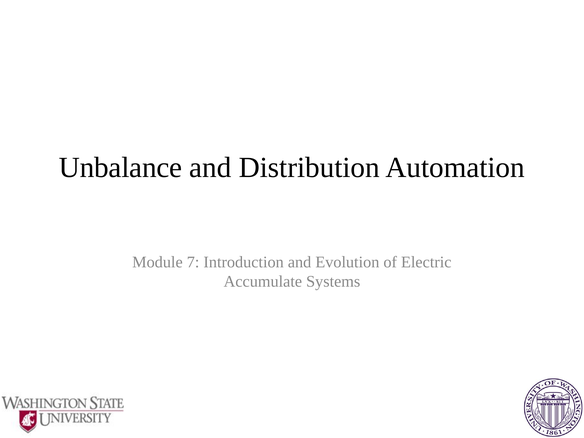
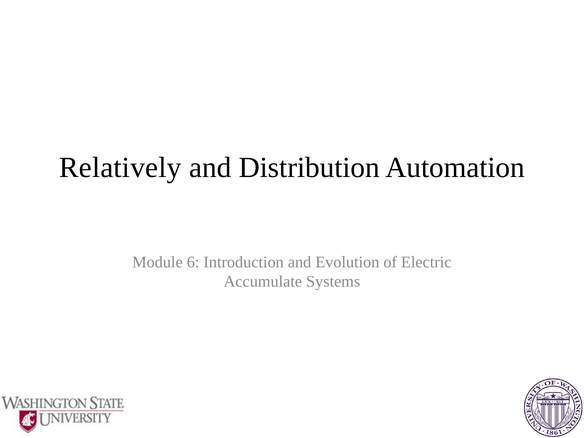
Unbalance: Unbalance -> Relatively (120, 168)
7: 7 -> 6 (193, 262)
